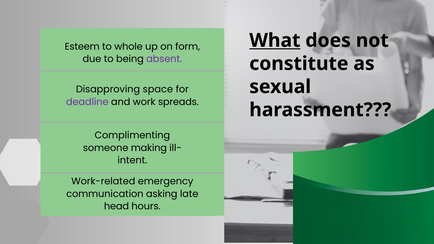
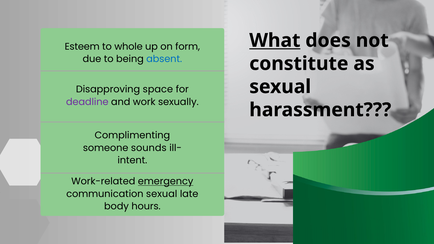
absent colour: purple -> blue (164, 59)
spreads: spreads -> sexually (178, 102)
making: making -> sounds (149, 148)
emergency underline: none -> present (166, 181)
communication asking: asking -> sexual (162, 194)
head: head -> body (116, 207)
